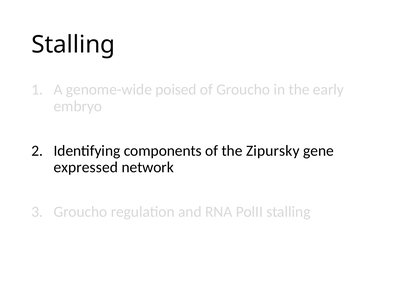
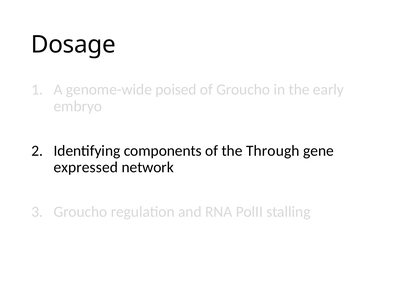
Stalling: Stalling -> Dosage (73, 44)
Zipursky: Zipursky -> Through (273, 151)
